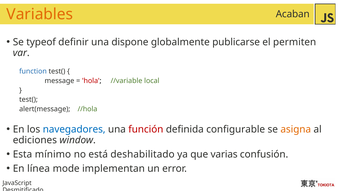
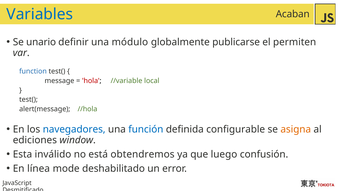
Variables colour: orange -> blue (40, 14)
typeof: typeof -> unario (41, 42)
dispone: dispone -> módulo (130, 42)
función colour: red -> blue (146, 129)
mínimo: mínimo -> inválido (53, 154)
deshabilitado: deshabilitado -> obtendremos (143, 154)
varias: varias -> luego (224, 154)
implementan: implementan -> deshabilitado (114, 168)
